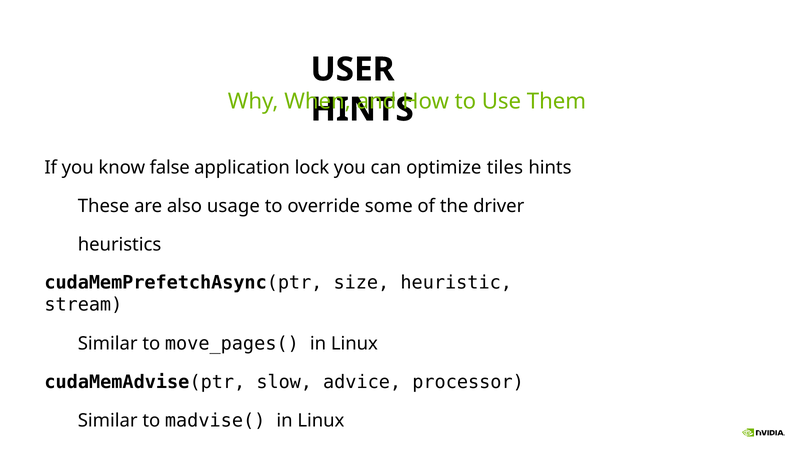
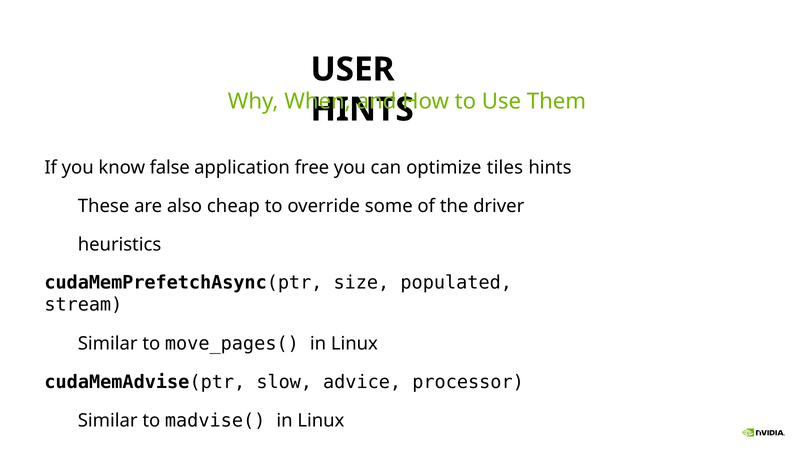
lock: lock -> free (312, 168)
usage: usage -> cheap (233, 206)
heuristic: heuristic -> populated (456, 283)
